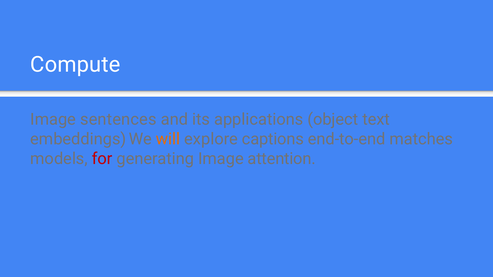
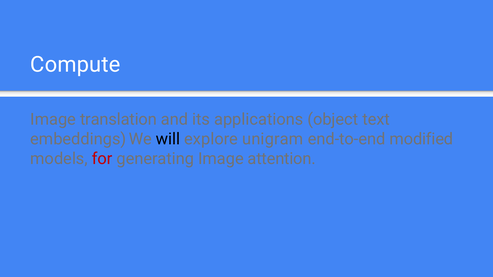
sentences: sentences -> translation (118, 119)
will colour: orange -> black (168, 139)
captions: captions -> unigram (273, 139)
matches: matches -> modified (421, 139)
